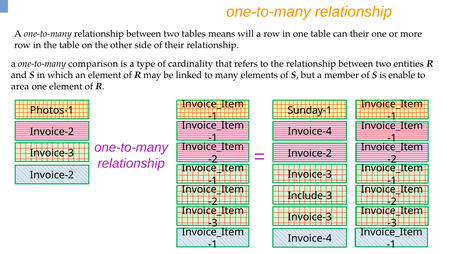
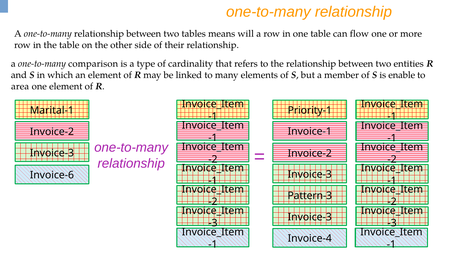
can their: their -> flow (359, 34)
Photos-1: Photos-1 -> Marital-1 (52, 110)
Sunday-1: Sunday-1 -> Priority-1 (310, 110)
Invoice-4: Invoice-4 -> Invoice-1 (310, 132)
Invoice-2: Invoice-2 -> Invoice-6 (52, 175)
Include-3: Include-3 -> Pattern-3 (310, 196)
